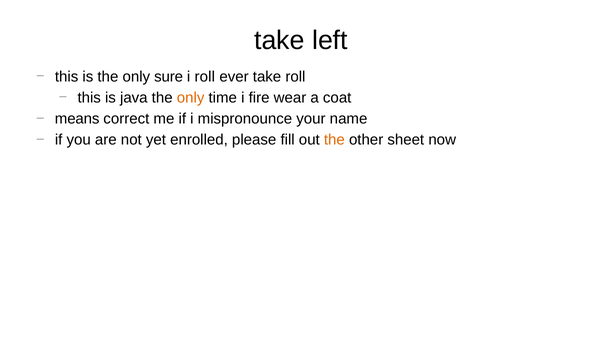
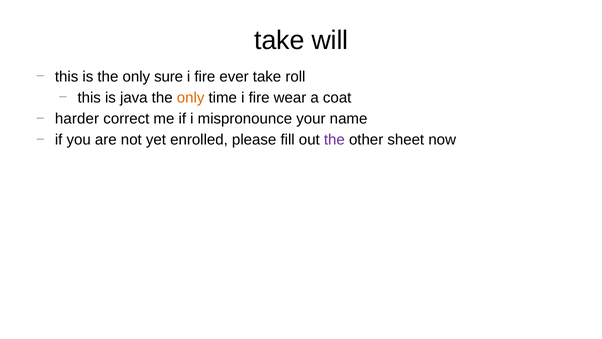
left: left -> will (330, 41)
roll: roll -> fire (205, 77)
means: means -> harder (77, 119)
the colour: orange -> purple (334, 140)
